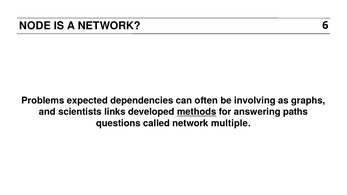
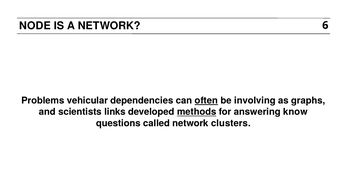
expected: expected -> vehicular (87, 100)
often underline: none -> present (206, 100)
paths: paths -> know (295, 112)
multiple: multiple -> clusters (231, 123)
